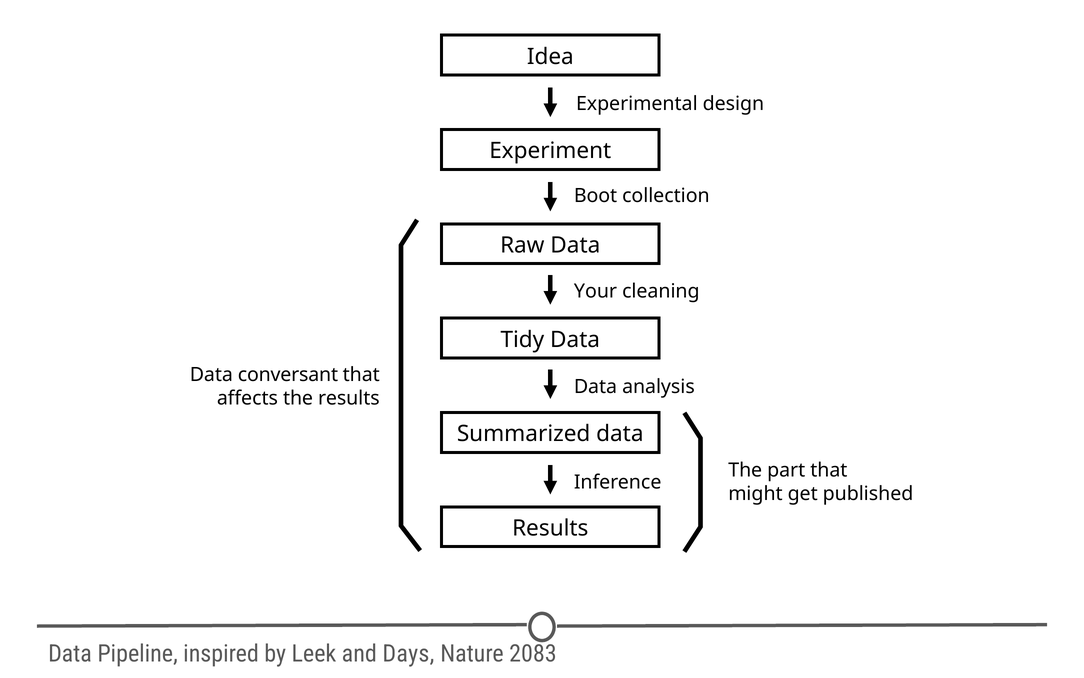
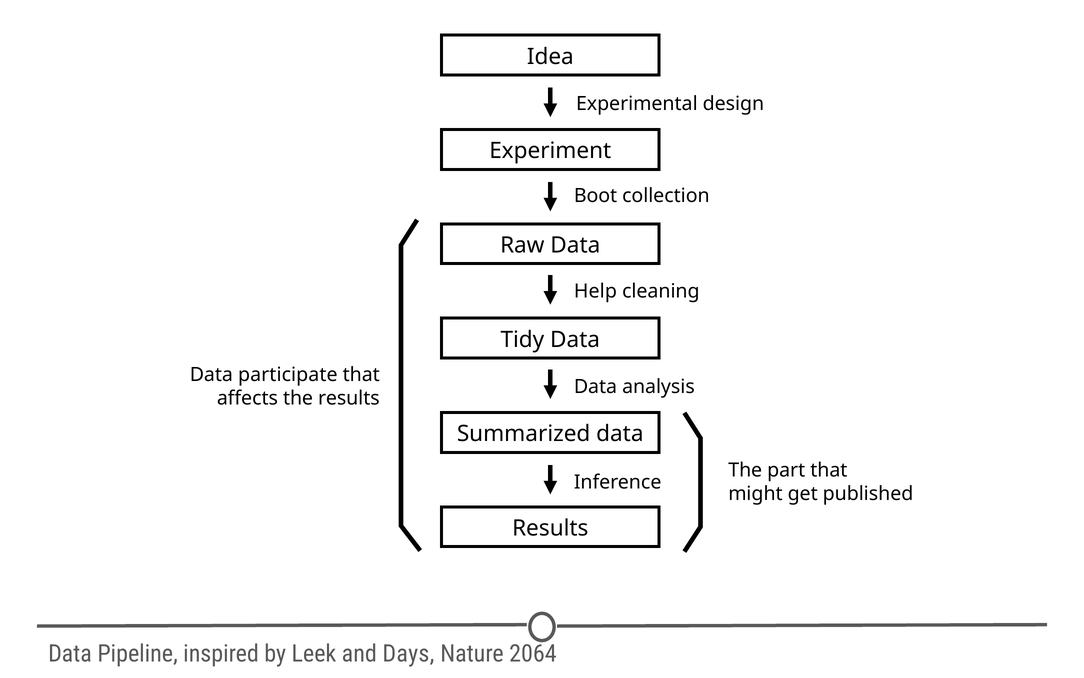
Your: Your -> Help (595, 291)
conversant: conversant -> participate (288, 375)
2083: 2083 -> 2064 (533, 653)
